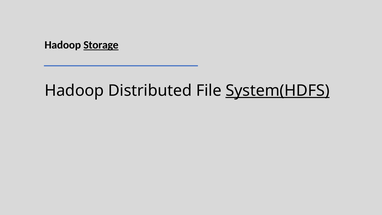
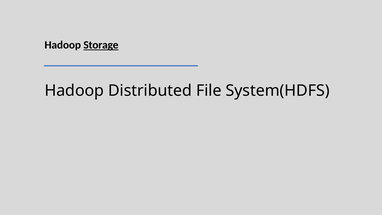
System(HDFS underline: present -> none (278, 91)
